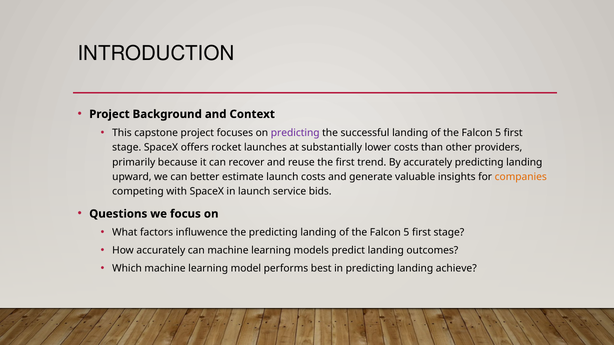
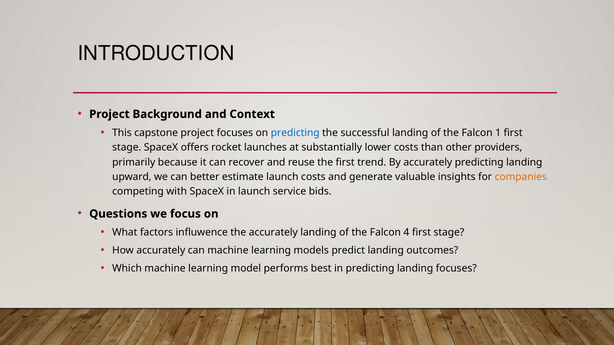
predicting colour: purple -> blue (295, 133)
5: 5 -> 1 (498, 133)
the predicting: predicting -> accurately (273, 233)
5: 5 -> 4 (406, 233)
landing achieve: achieve -> focuses (456, 268)
